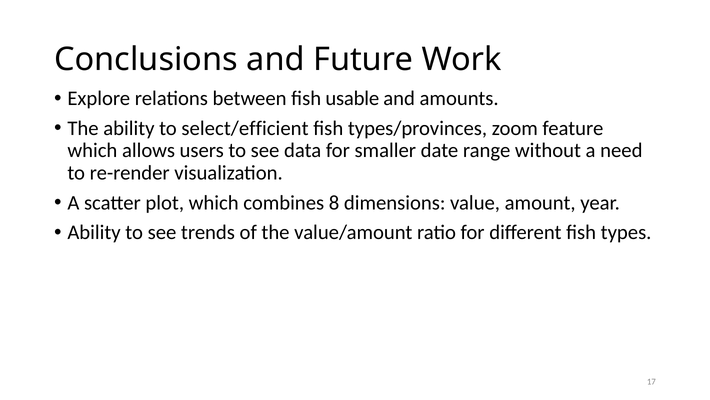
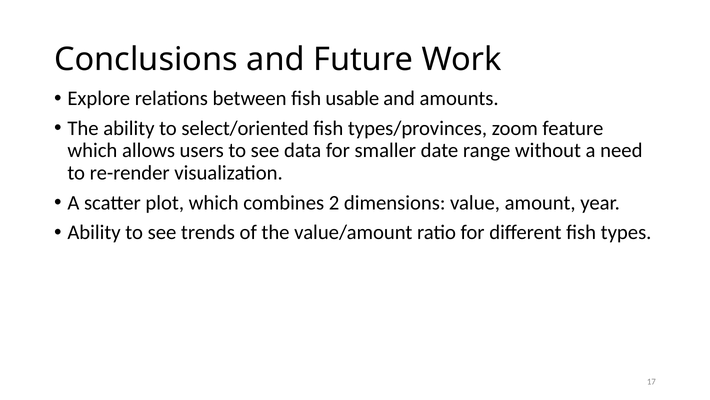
select/efficient: select/efficient -> select/oriented (245, 128)
8: 8 -> 2 (334, 202)
